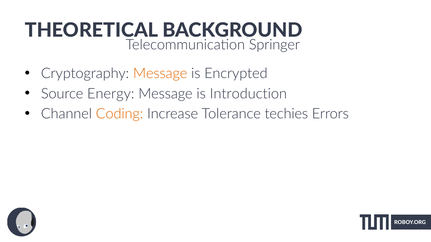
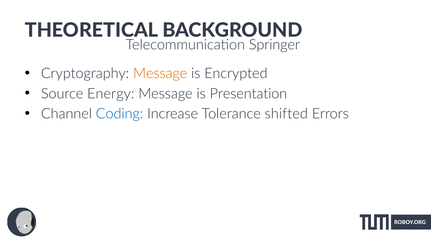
Introduction: Introduction -> Presentation (248, 94)
Coding colour: orange -> blue (120, 114)
techies: techies -> shifted (286, 114)
